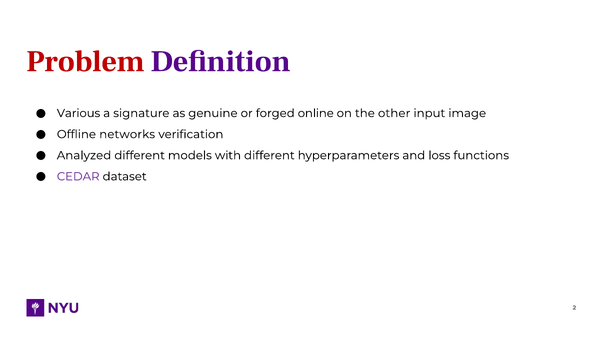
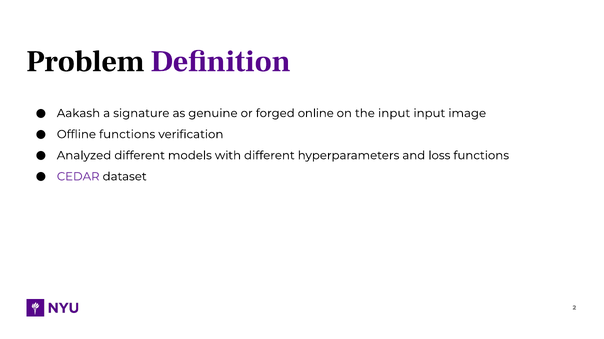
Problem colour: red -> black (85, 61)
Various: Various -> Aakash (78, 113)
the other: other -> input (394, 113)
Offline networks: networks -> functions (127, 135)
